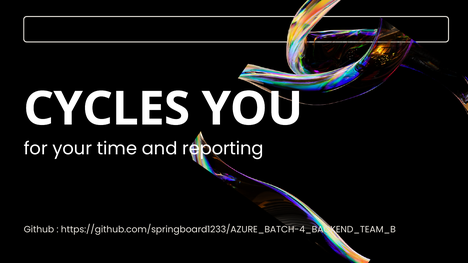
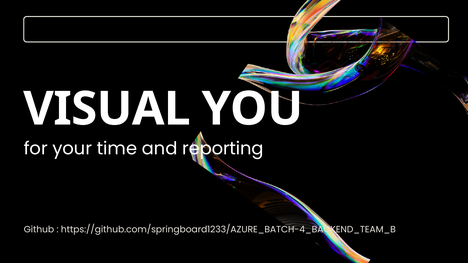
CYCLES: CYCLES -> VISUAL (107, 109)
